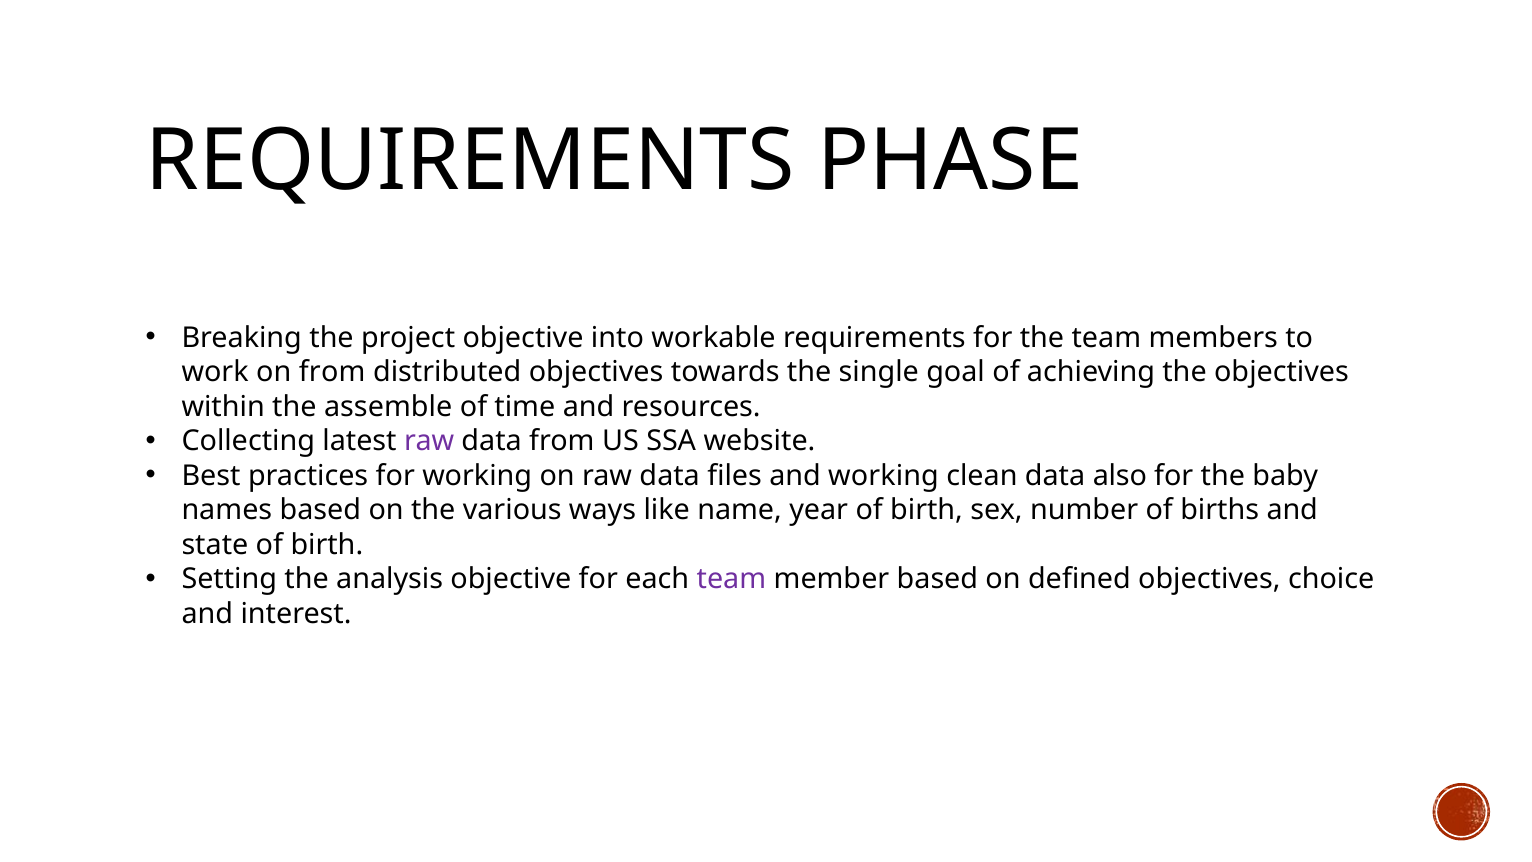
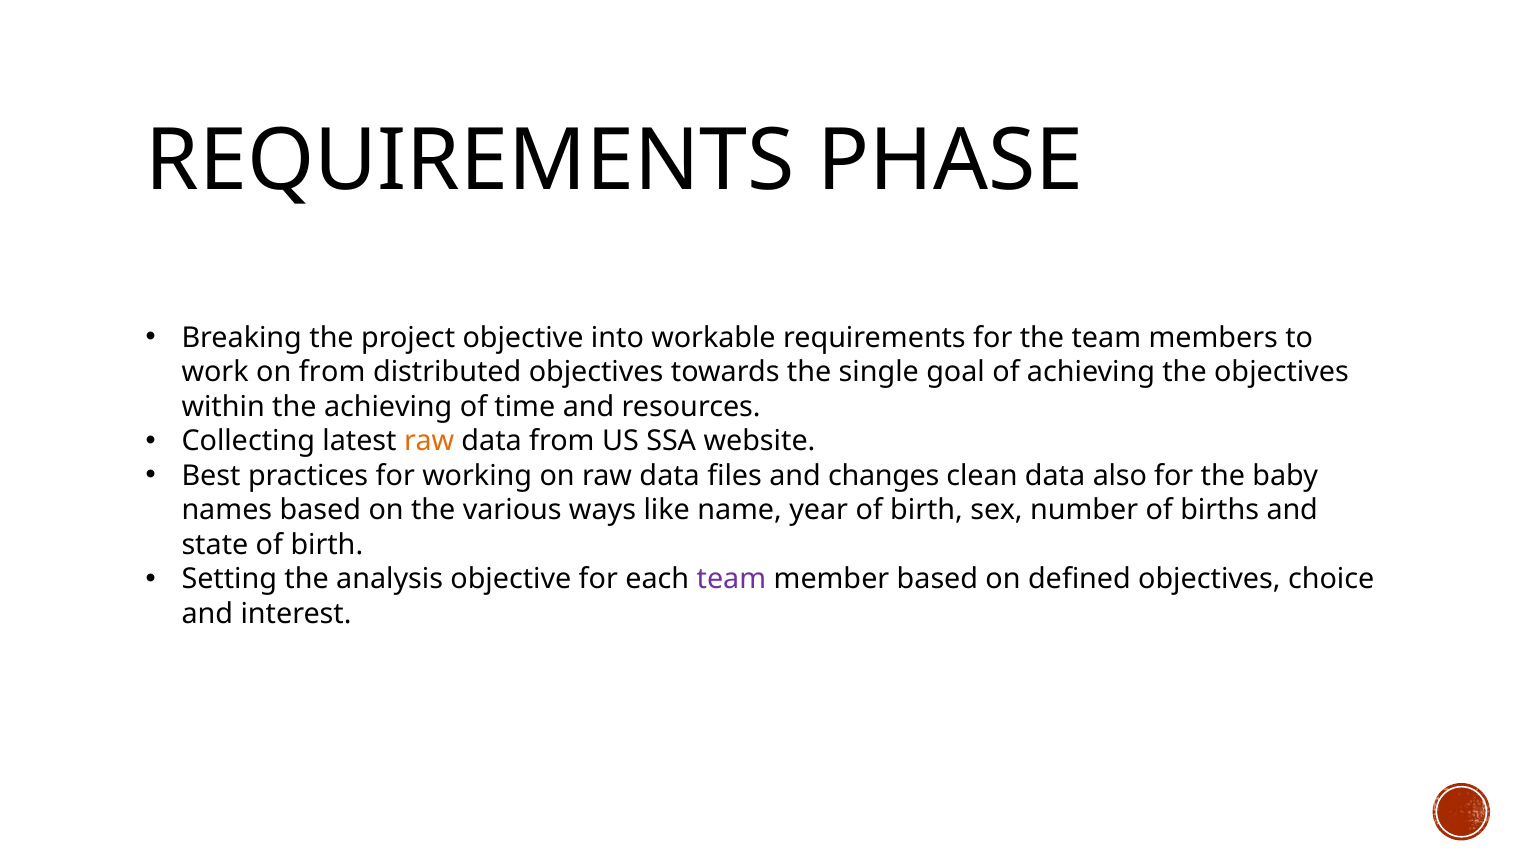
the assemble: assemble -> achieving (388, 407)
raw colour: purple -> orange (429, 441)
and working: working -> changes (884, 476)
